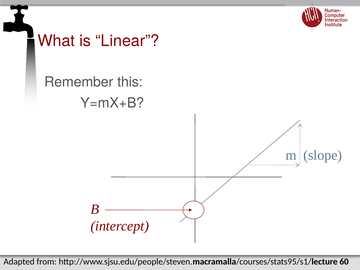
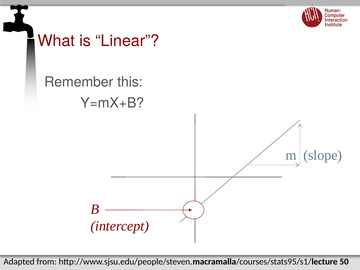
60: 60 -> 50 (344, 262)
